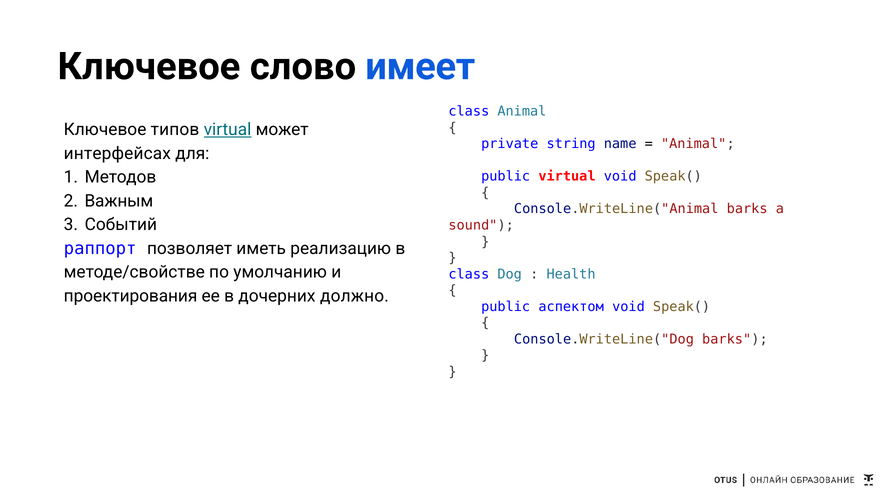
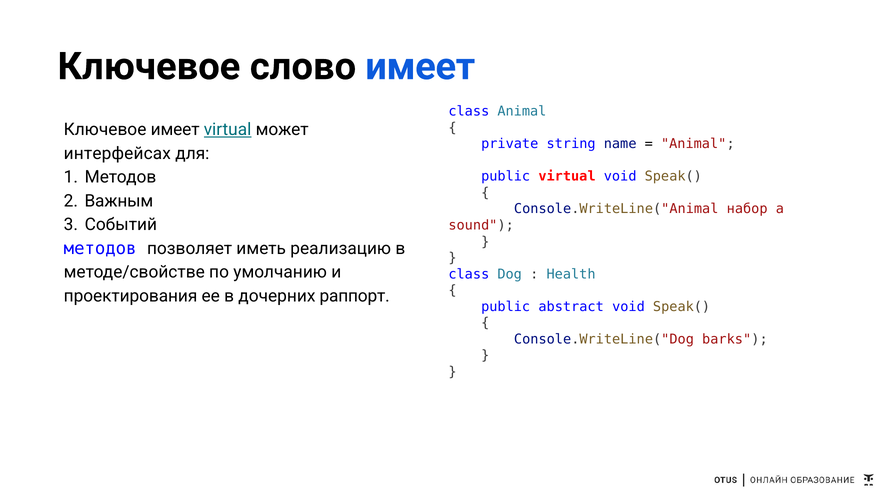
Ключевое типов: типов -> имеет (175, 130)
Console.WriteLine("Animal barks: barks -> набор (747, 209)
раппорт: раппорт -> методов (100, 249)
должно: должно -> раппорт (355, 296)
аспектом: аспектом -> abstract (571, 307)
